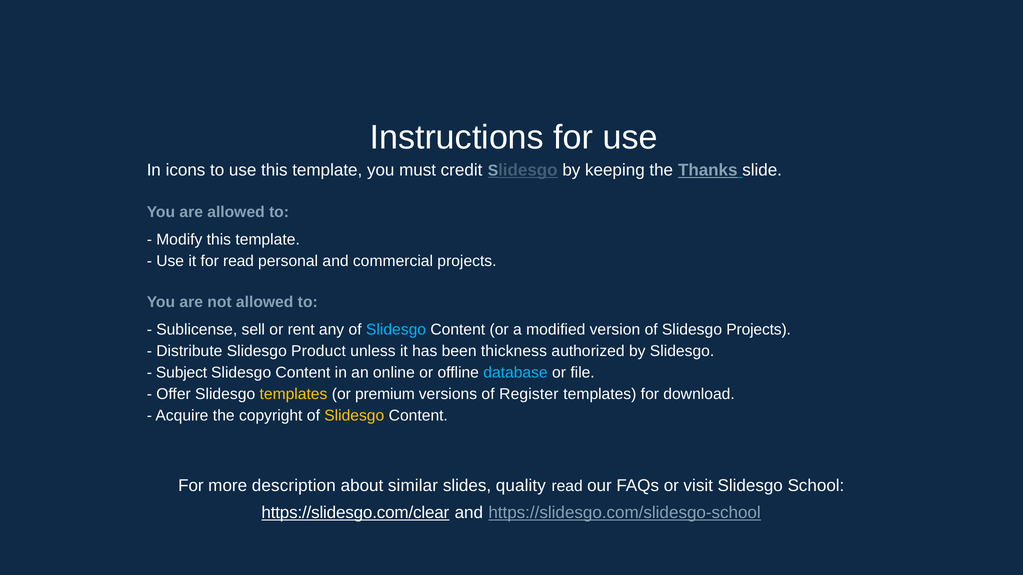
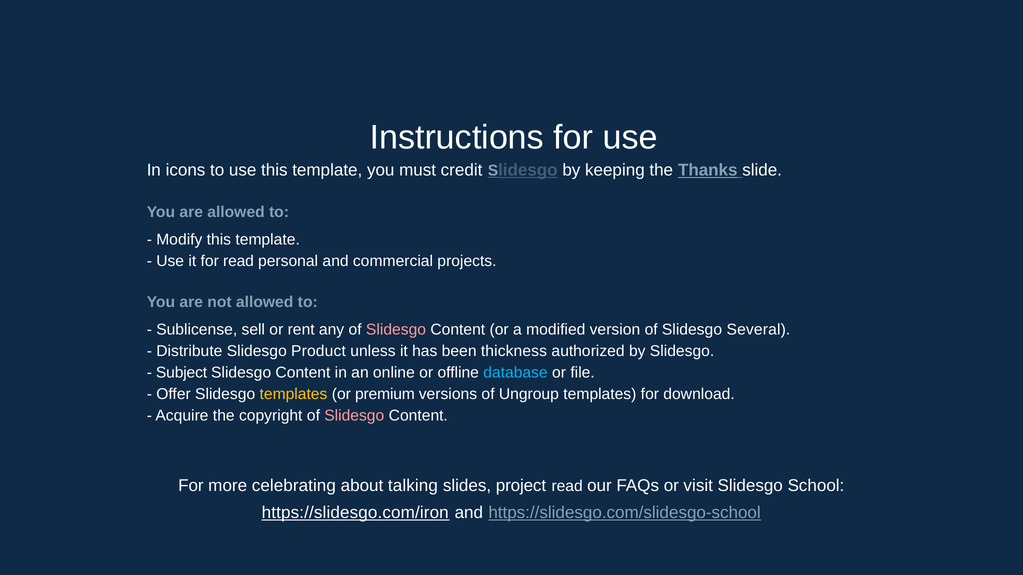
Slidesgo colour: light blue -> pink (396, 330)
Slidesgo Projects: Projects -> Several (758, 330)
Register: Register -> Ungroup (529, 394)
Slidesgo colour: yellow -> pink (354, 416)
description: description -> celebrating (294, 486)
similar: similar -> talking (413, 486)
quality: quality -> project (521, 486)
https://slidesgo.com/clear: https://slidesgo.com/clear -> https://slidesgo.com/iron (355, 513)
